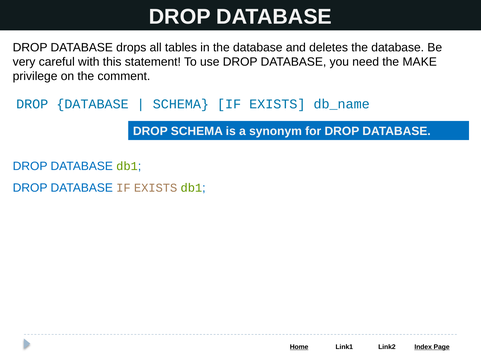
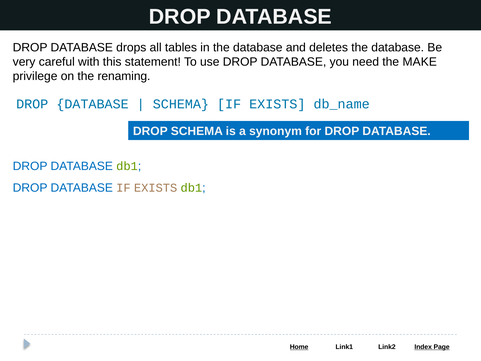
comment: comment -> renaming (124, 76)
